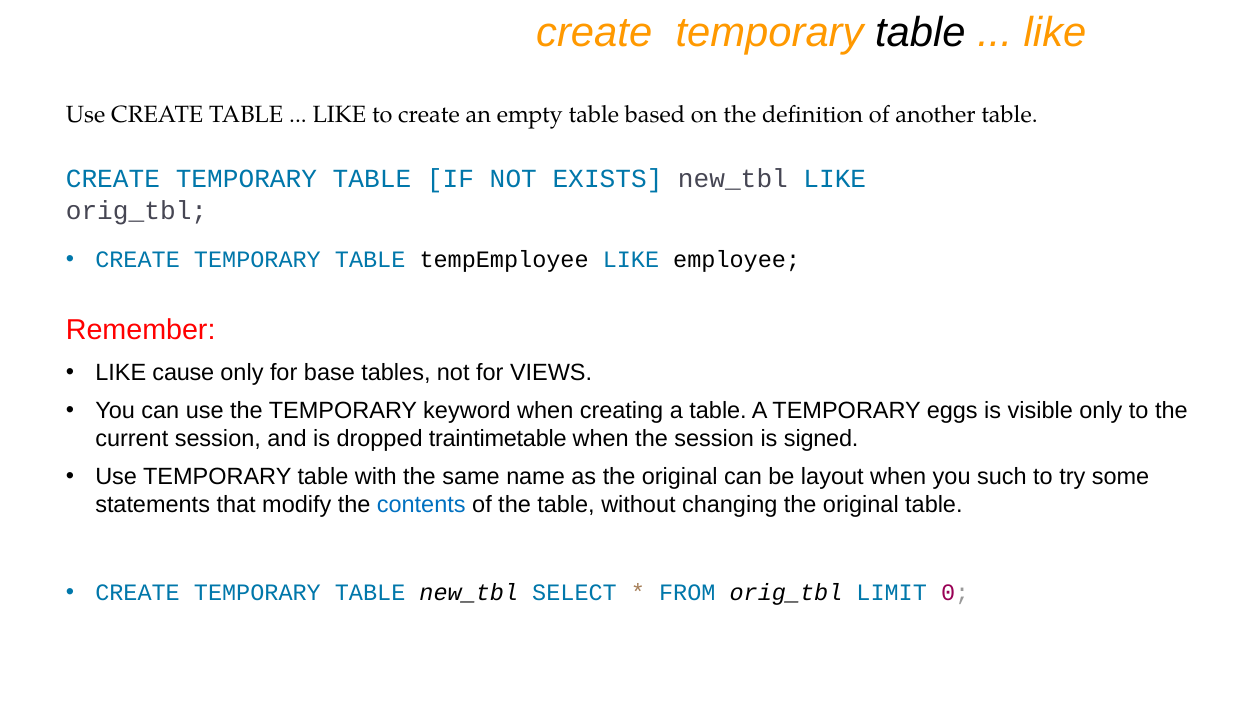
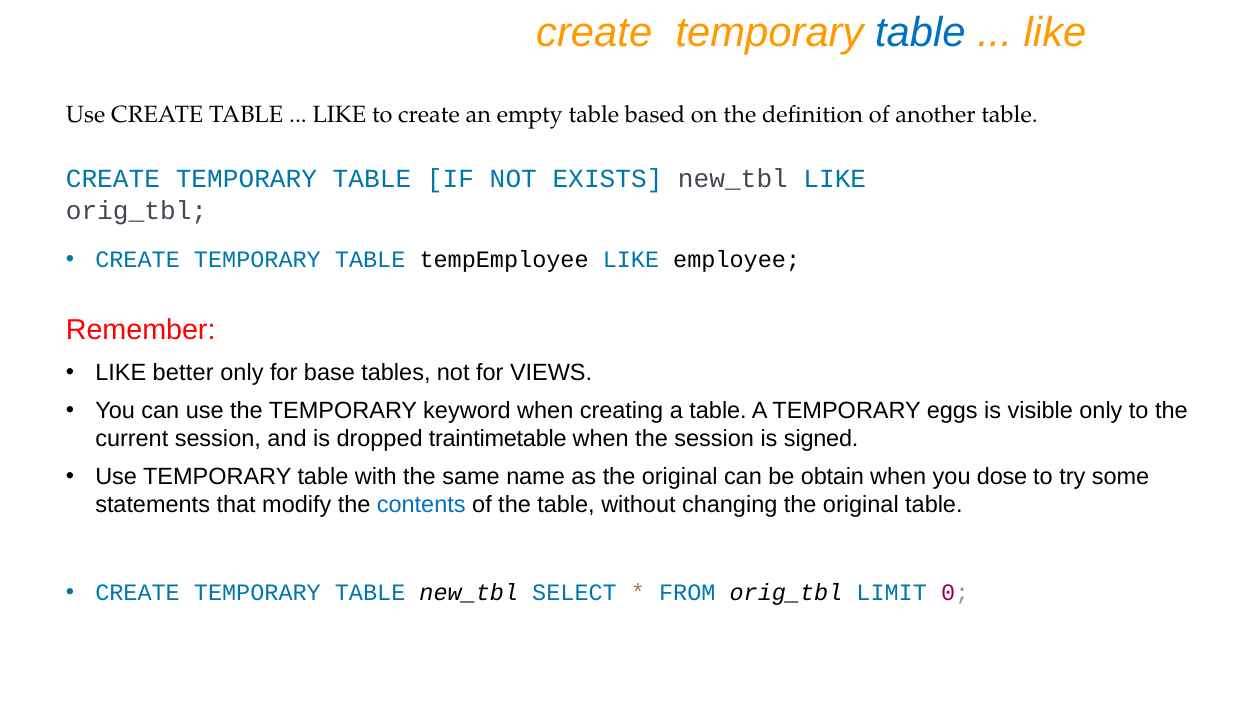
table colour: black -> blue (920, 33)
cause: cause -> better (183, 373)
layout: layout -> obtain (832, 476)
such: such -> dose (1002, 476)
